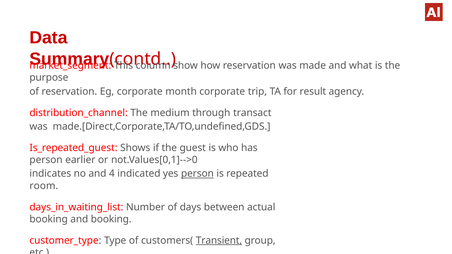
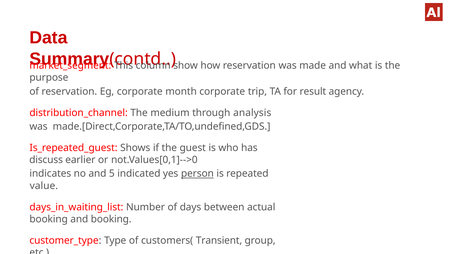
transact: transact -> analysis (252, 113)
person: person -> discuss (46, 160)
4: 4 -> 5 (112, 174)
room: room -> value (44, 186)
Transient underline: present -> none (219, 241)
